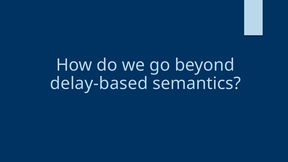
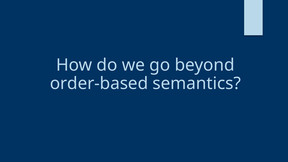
delay-based: delay-based -> order-based (99, 84)
